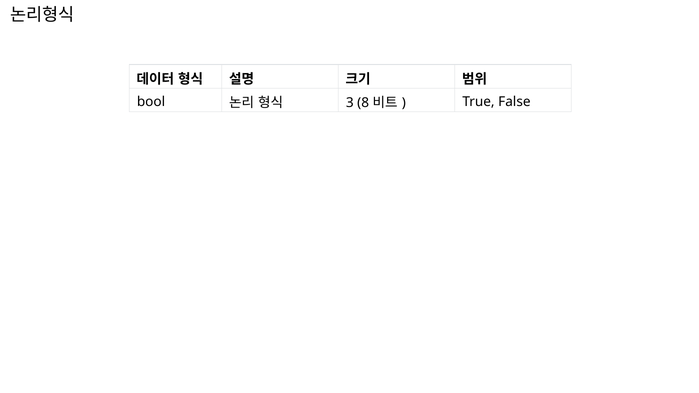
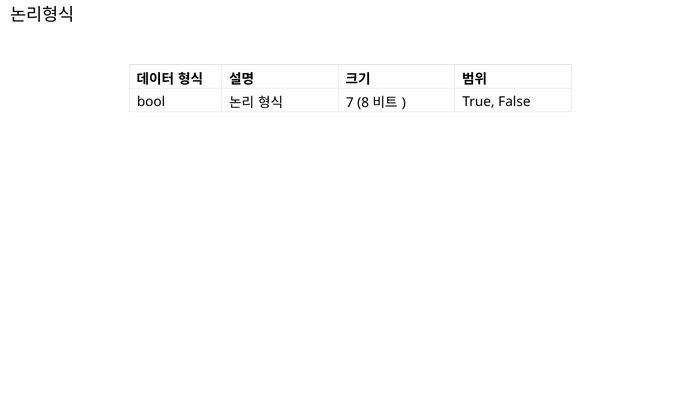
3: 3 -> 7 (350, 103)
